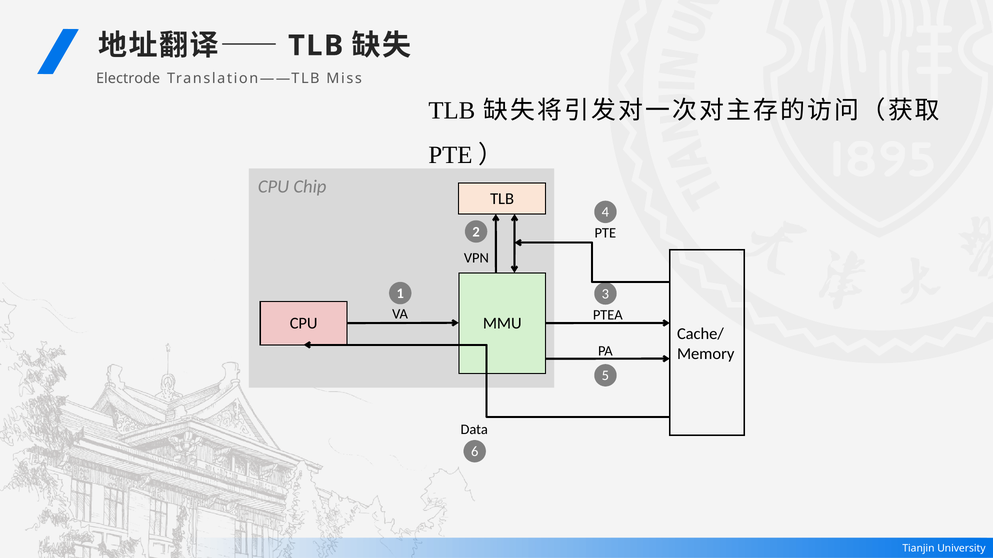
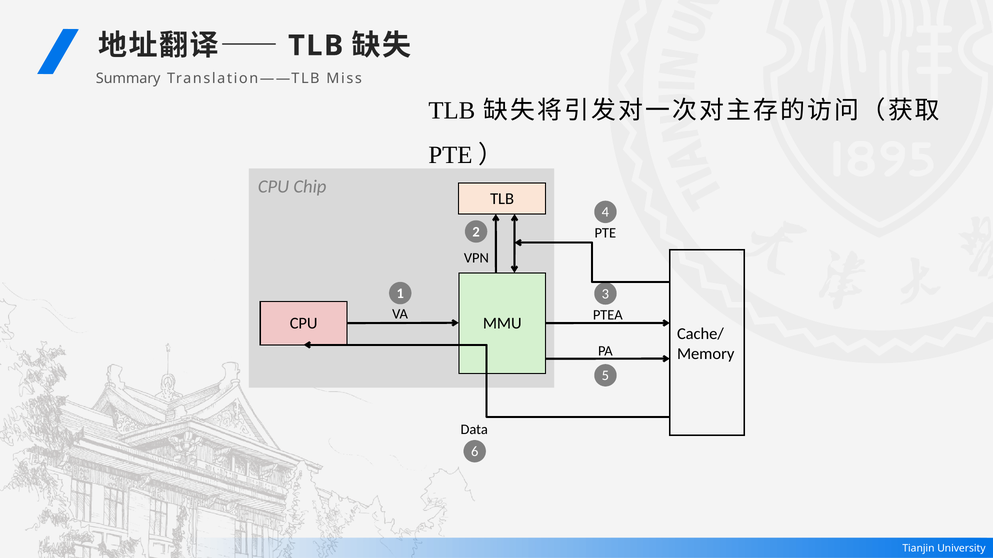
Electrode: Electrode -> Summary (128, 79)
